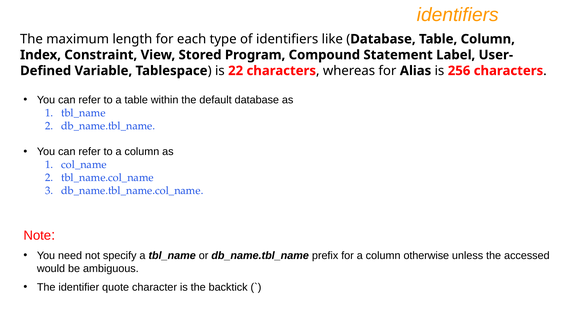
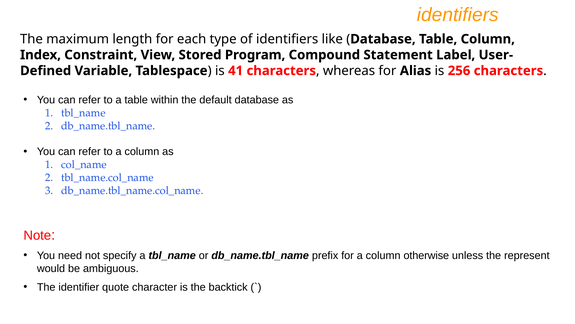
22: 22 -> 41 (236, 71)
accessed: accessed -> represent (527, 255)
